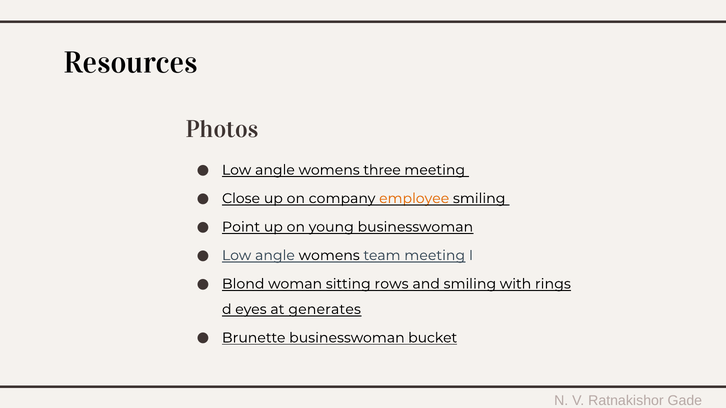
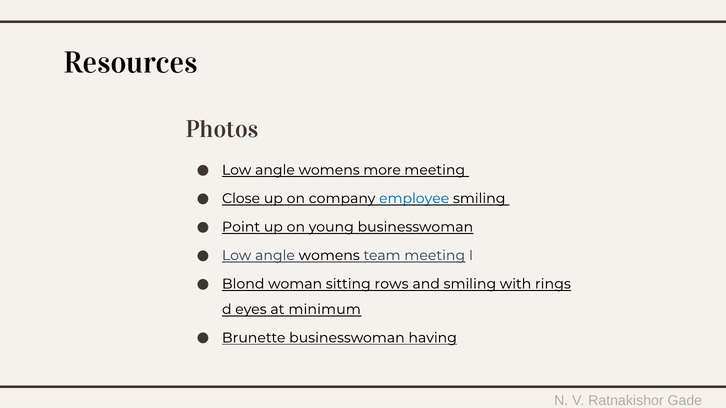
three: three -> more (382, 170)
employee colour: orange -> blue (414, 199)
generates: generates -> minimum (325, 310)
bucket: bucket -> having (433, 338)
